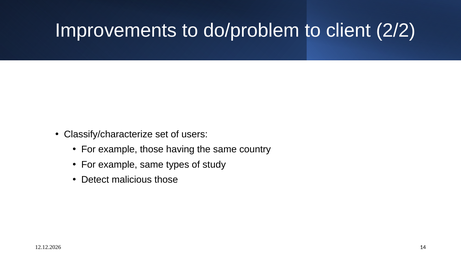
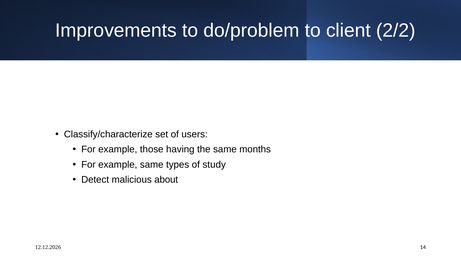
country: country -> months (255, 150)
malicious those: those -> about (166, 180)
